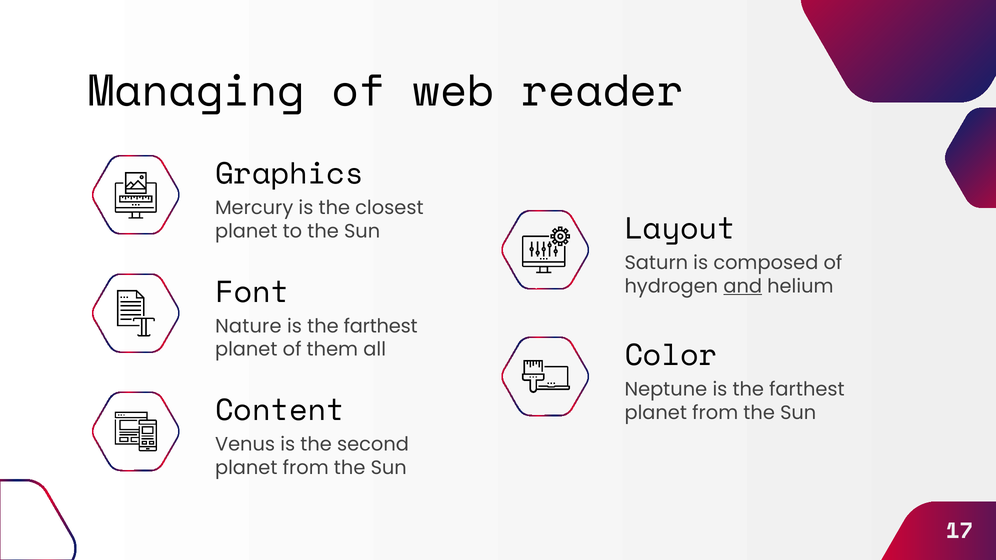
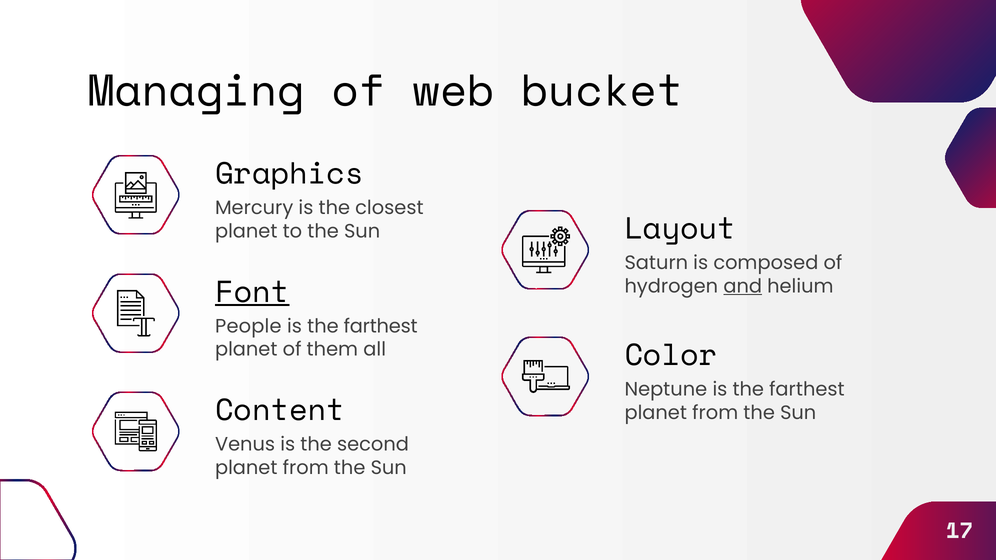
reader: reader -> bucket (603, 91)
Font underline: none -> present (252, 292)
Nature: Nature -> People (248, 326)
